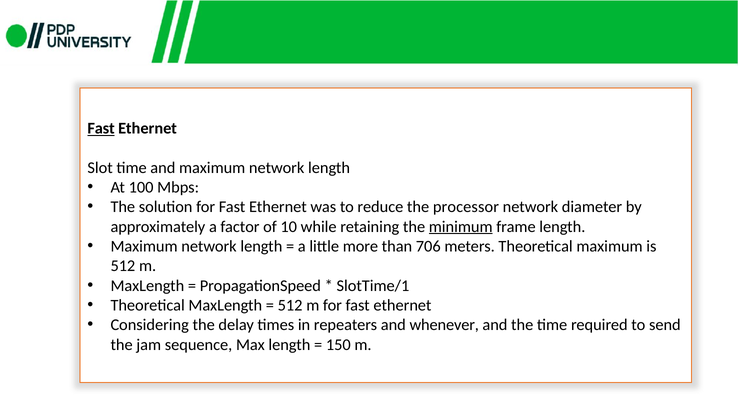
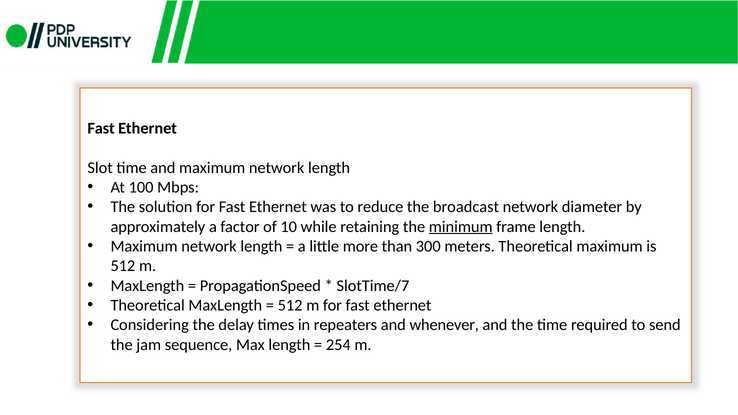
Fast underline: present -> none (101, 128)
processor: processor -> broadcast (466, 207)
706: 706 -> 300 (428, 246)
SlotTime/1: SlotTime/1 -> SlotTime/7 (373, 286)
150: 150 -> 254 (338, 345)
